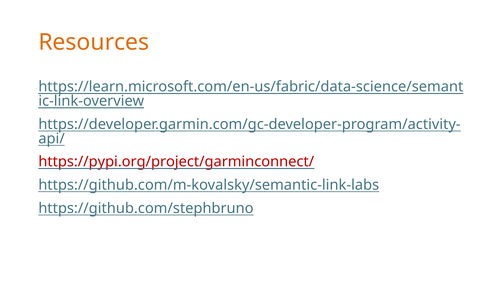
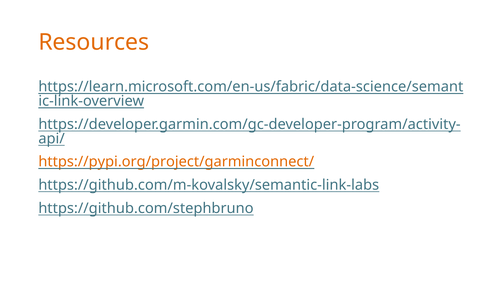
https://pypi.org/project/garminconnect/ colour: red -> orange (176, 162)
